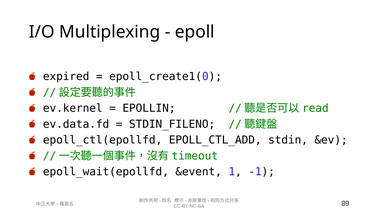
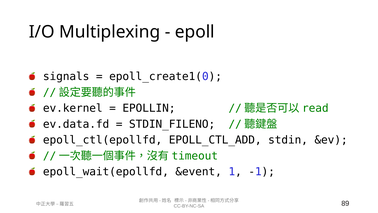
expired: expired -> signals (66, 76)
